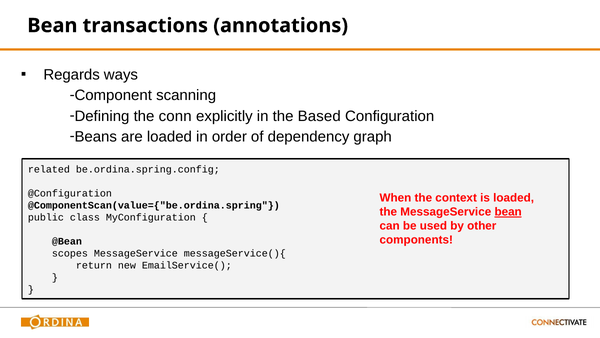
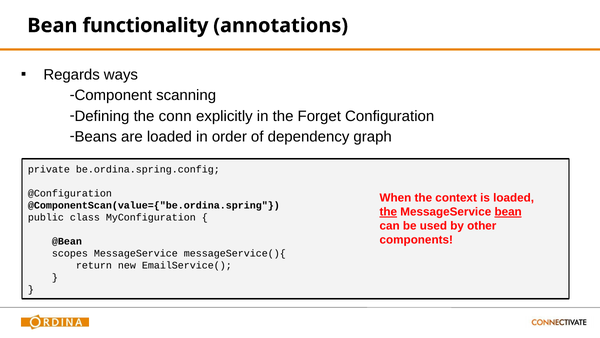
transactions: transactions -> functionality (145, 26)
Based: Based -> Forget (319, 116)
related: related -> private (49, 169)
the underline: none -> present (388, 212)
